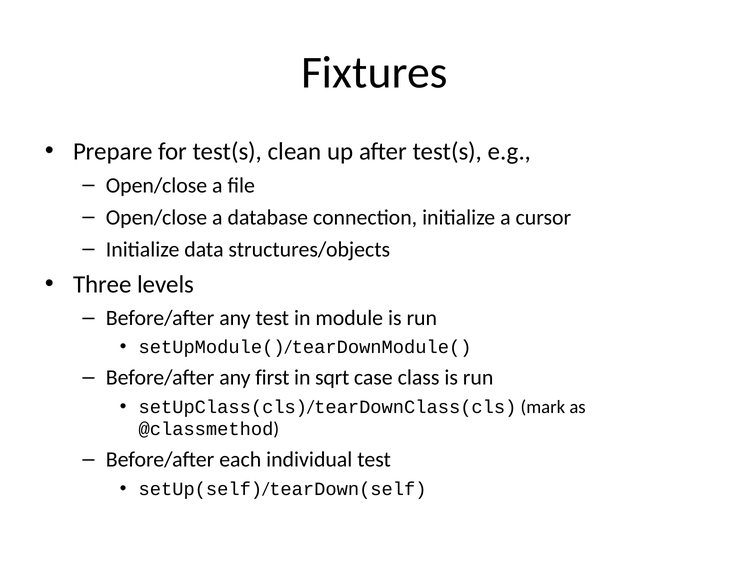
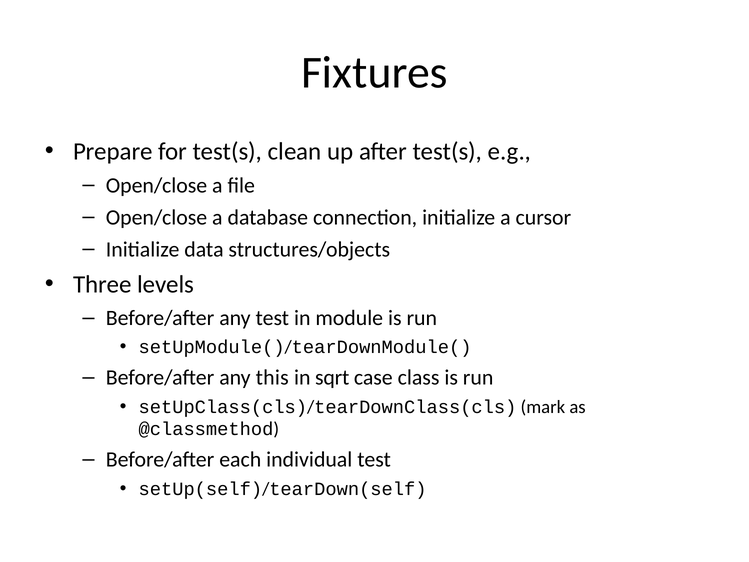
first: first -> this (272, 378)
